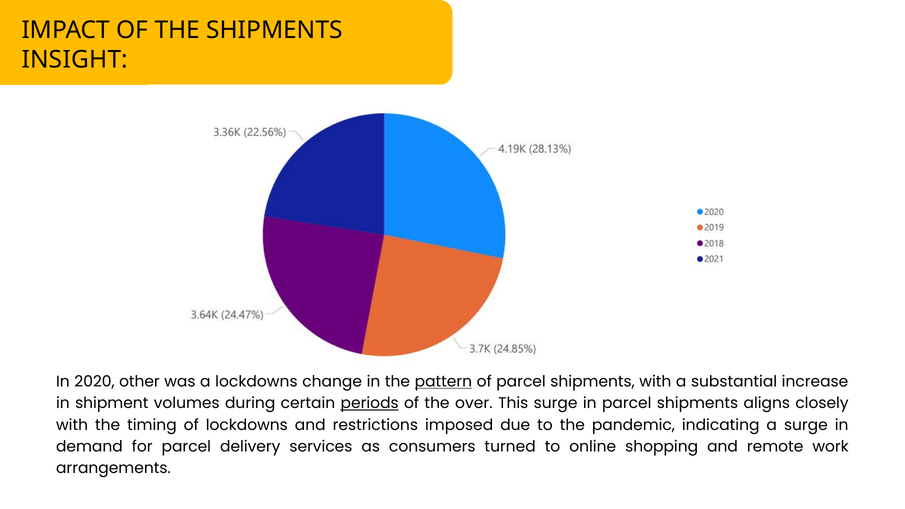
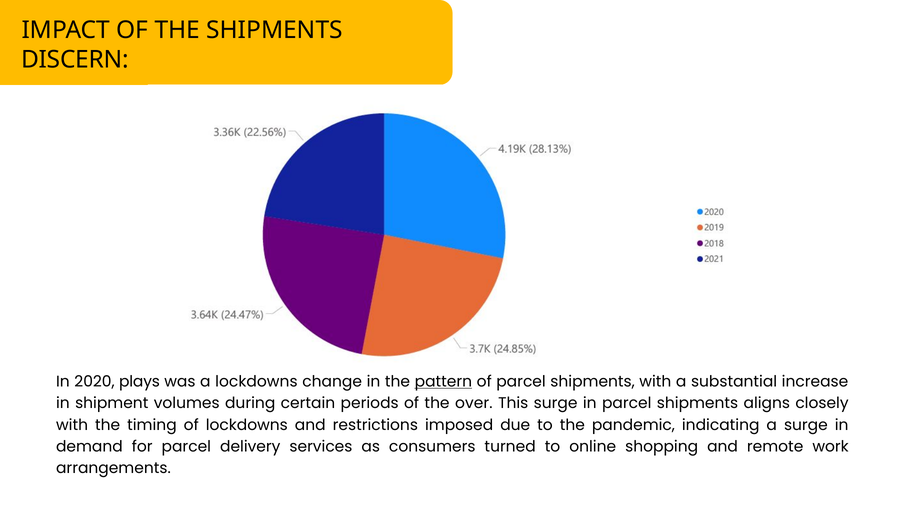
INSIGHT: INSIGHT -> DISCERN (75, 60)
other: other -> plays (139, 382)
periods underline: present -> none (370, 403)
